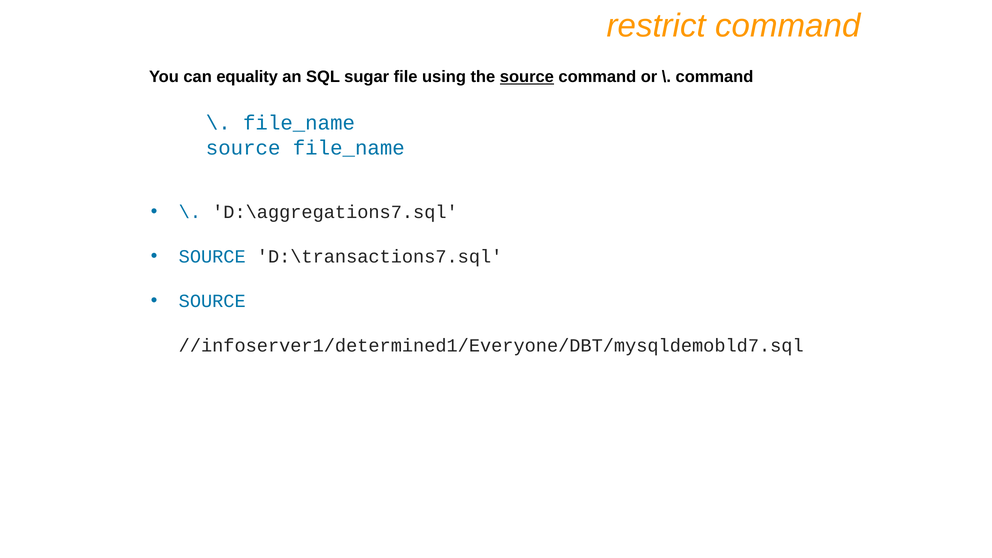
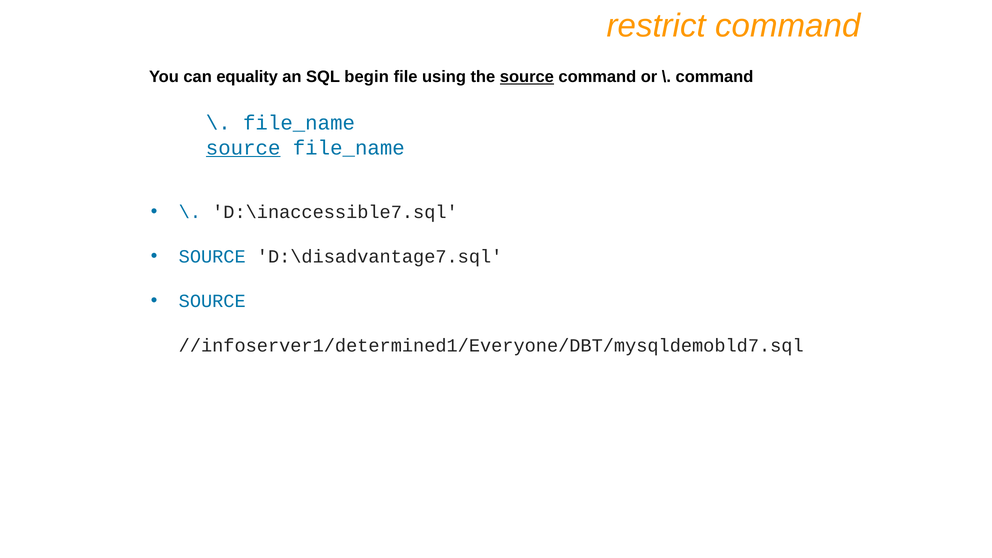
sugar: sugar -> begin (367, 77)
source underline: none -> present (243, 148)
D:\aggregations7.sql: D:\aggregations7.sql -> D:\inaccessible7.sql (335, 212)
D:\transactions7.sql: D:\transactions7.sql -> D:\disadvantage7.sql (380, 257)
